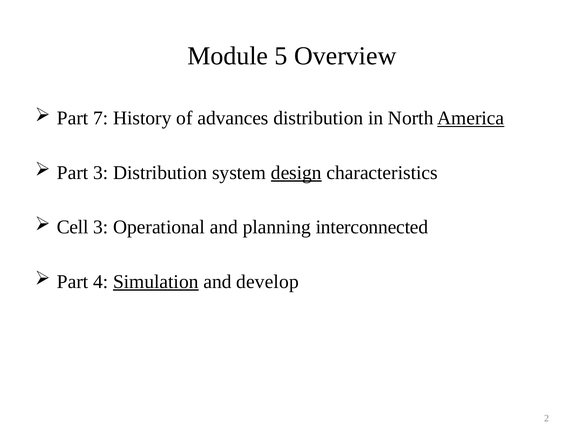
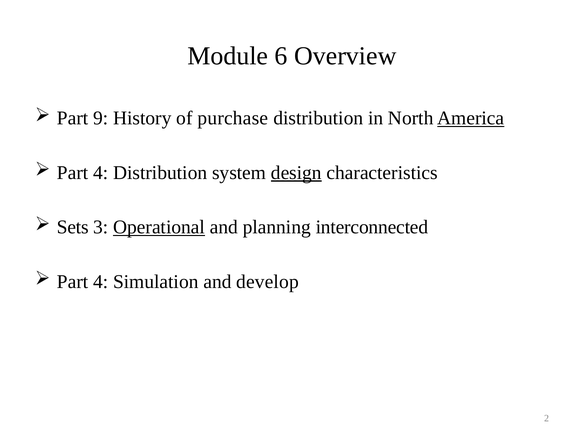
5: 5 -> 6 (281, 56)
7: 7 -> 9 (101, 118)
advances: advances -> purchase (233, 118)
3: 3 -> 4 (101, 173)
Cell: Cell -> Sets (73, 227)
Operational underline: none -> present (159, 227)
Simulation underline: present -> none (156, 282)
